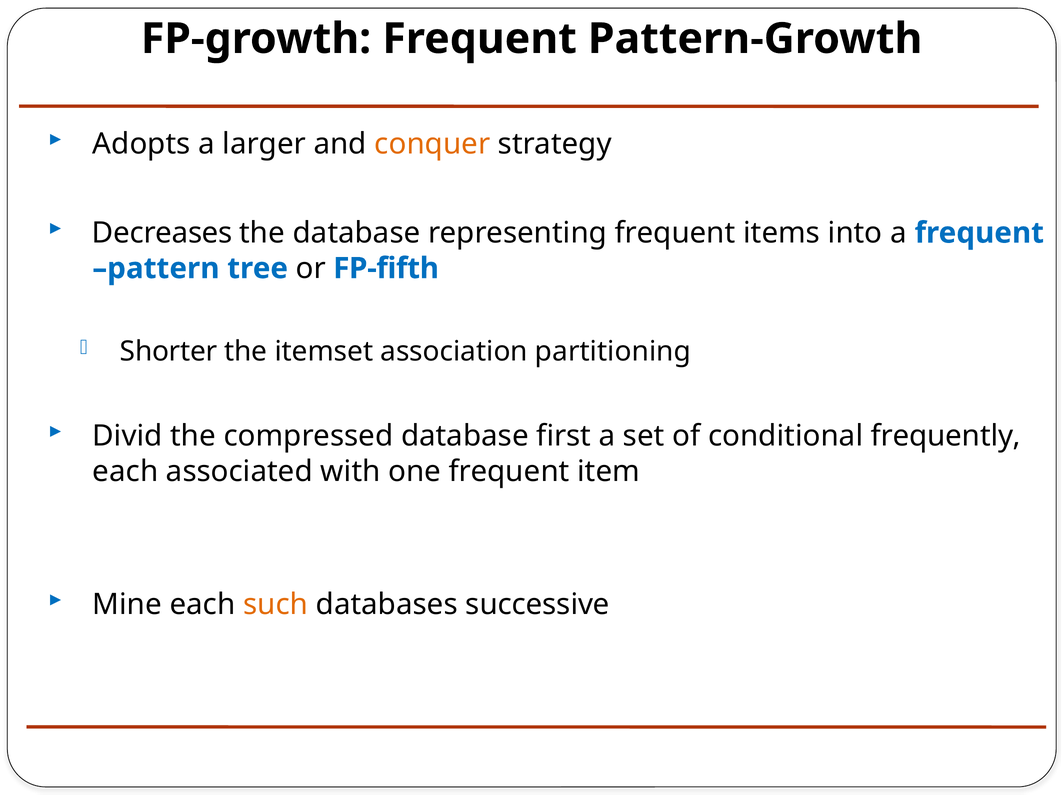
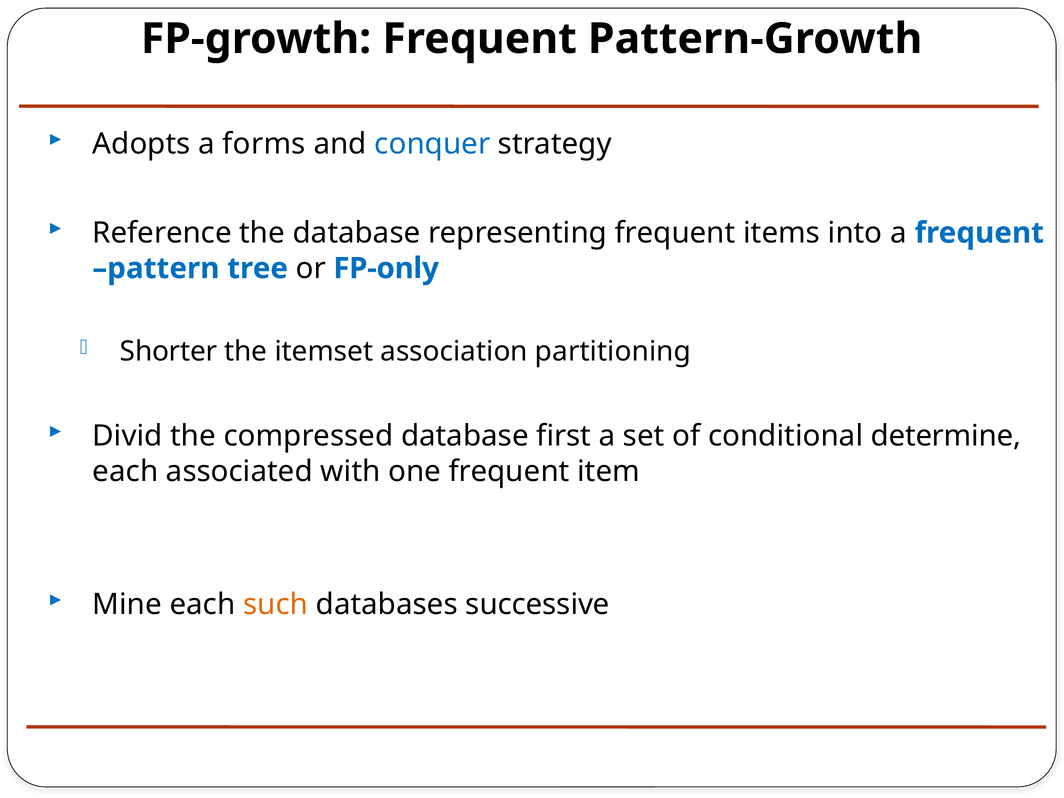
larger: larger -> forms (264, 144)
conquer colour: orange -> blue (432, 144)
Decreases: Decreases -> Reference (162, 233)
FP-fifth: FP-fifth -> FP-only (386, 268)
frequently: frequently -> determine (946, 436)
